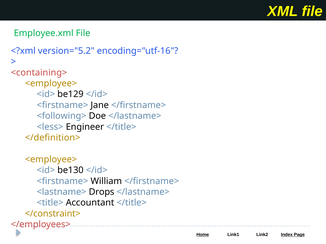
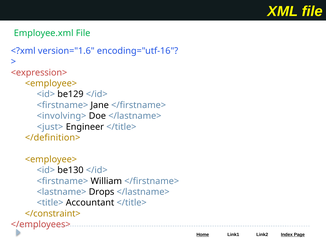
version="5.2: version="5.2 -> version="1.6 (66, 51)
<containing>: <containing> -> <expression> (39, 73)
<following>: <following> -> <involving> (62, 116)
<less>: <less> -> <just> (50, 127)
